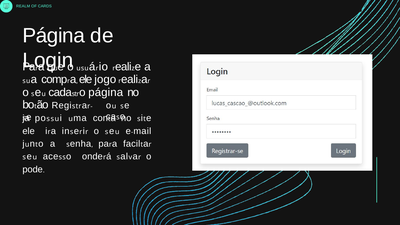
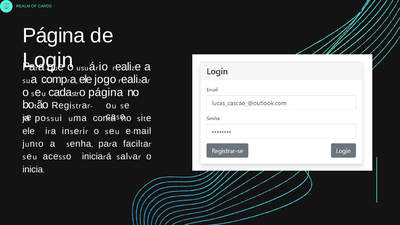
onde: onde -> inicia (92, 157)
pode: pode -> inicia (33, 169)
